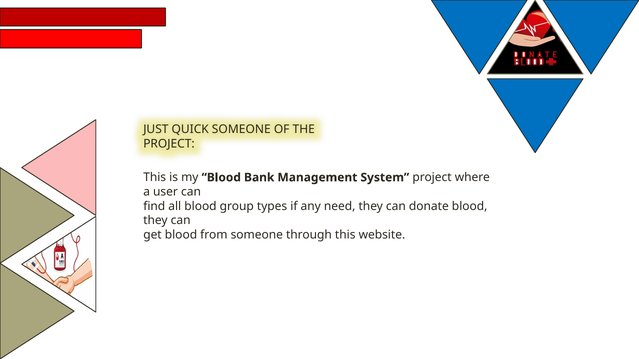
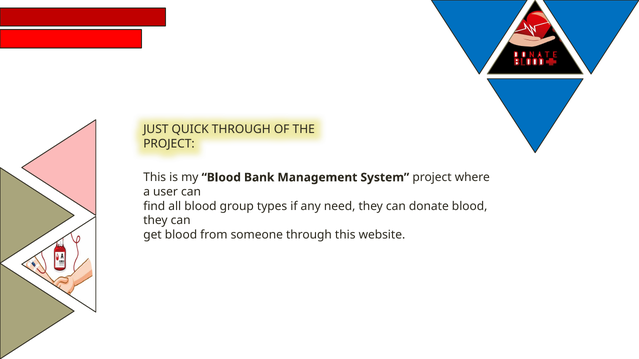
QUICK SOMEONE: SOMEONE -> THROUGH (241, 130)
